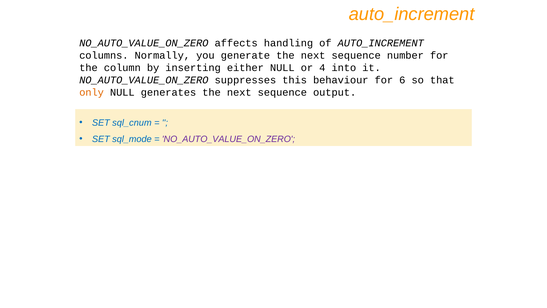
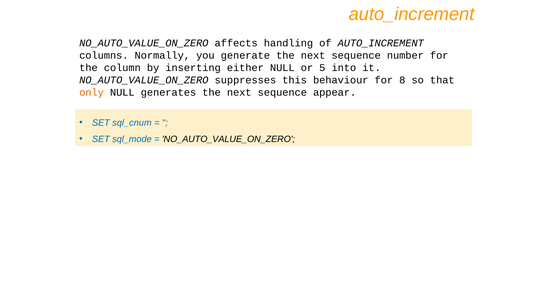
4: 4 -> 5 (322, 68)
6: 6 -> 8 (402, 80)
output: output -> appear (335, 92)
NO_AUTO_VALUE_ON_ZERO colour: purple -> black (228, 139)
